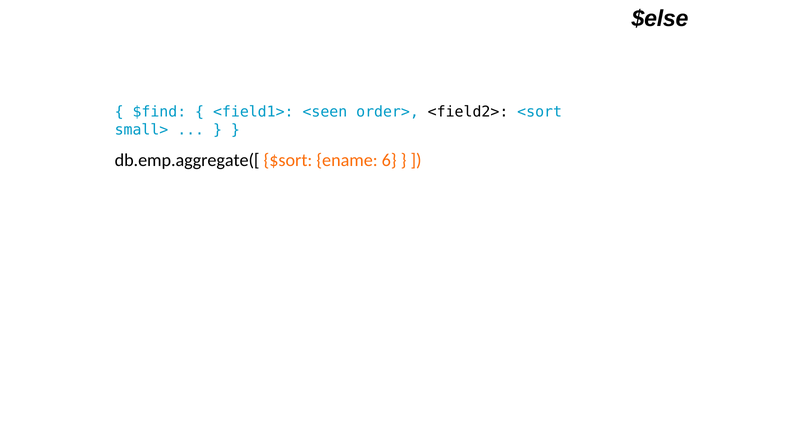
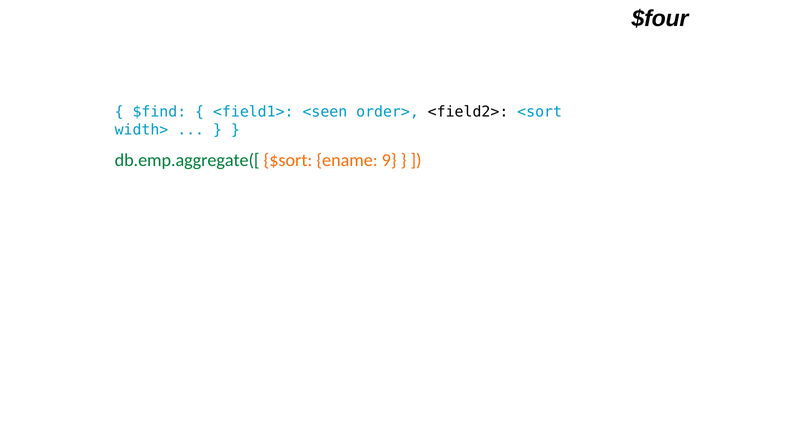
$else: $else -> $four (660, 18)
small>: small> -> width> (141, 130)
db.emp.aggregate([ colour: black -> green (187, 160)
6: 6 -> 9 (389, 160)
